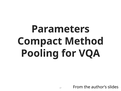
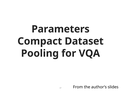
Method: Method -> Dataset (84, 41)
